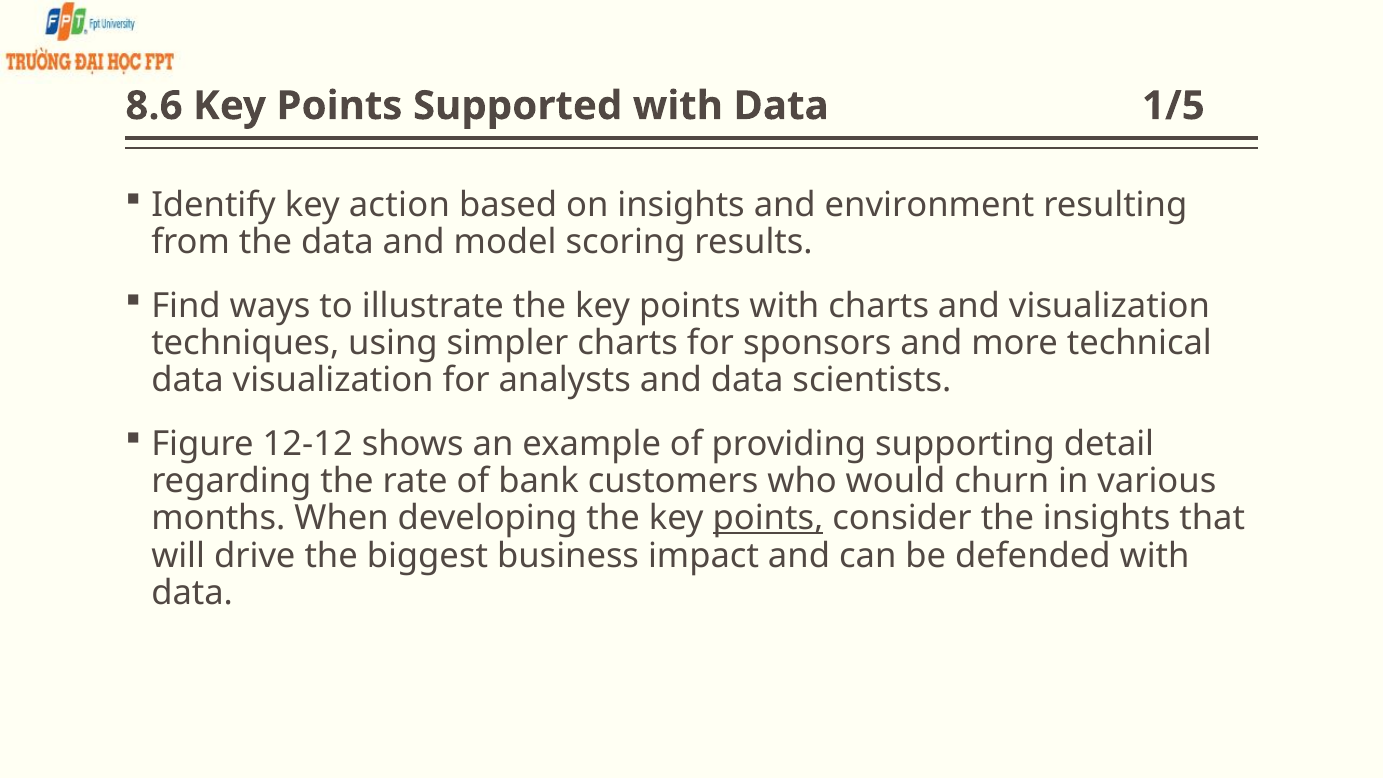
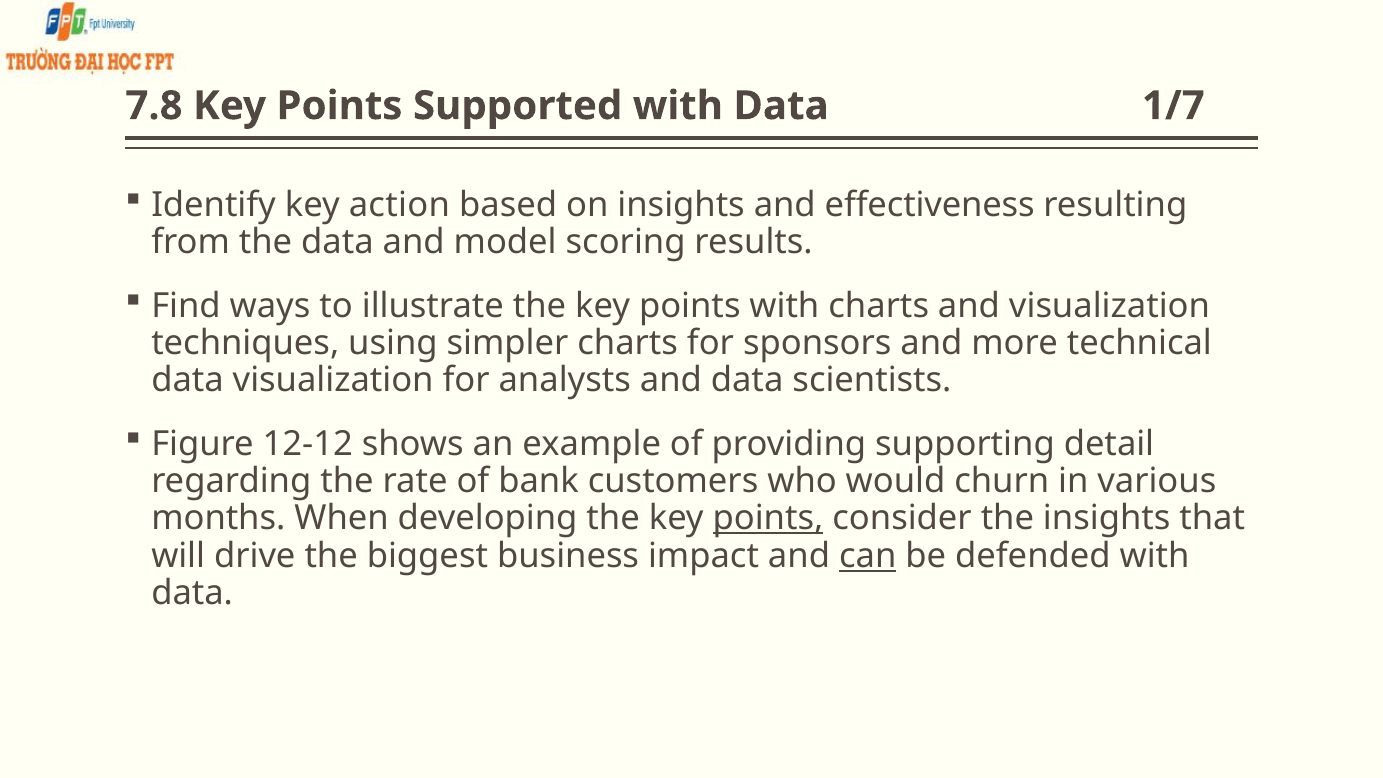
8.6: 8.6 -> 7.8 (154, 106)
1/5: 1/5 -> 1/7 (1173, 106)
environment: environment -> effectiveness (930, 205)
can underline: none -> present (868, 556)
